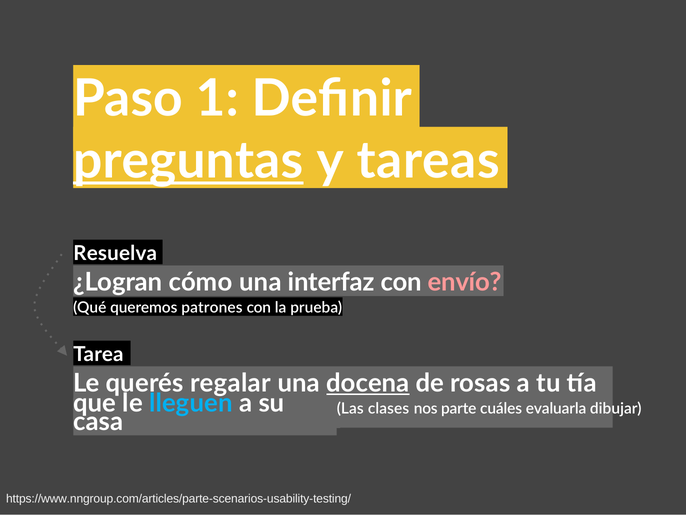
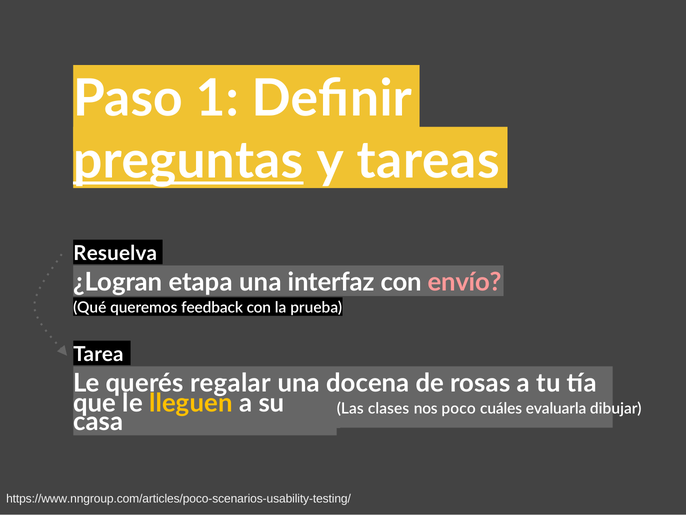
cómo: cómo -> etapa (201, 282)
patrones: patrones -> feedback (212, 308)
docena underline: present -> none (368, 383)
lleguen colour: light blue -> yellow (191, 403)
parte: parte -> poco (459, 408)
https://www.nngroup.com/articles/parte-scenarios-usability-testing/: https://www.nngroup.com/articles/parte-scenarios-usability-testing/ -> https://www.nngroup.com/articles/poco-scenarios-usability-testing/ (179, 499)
